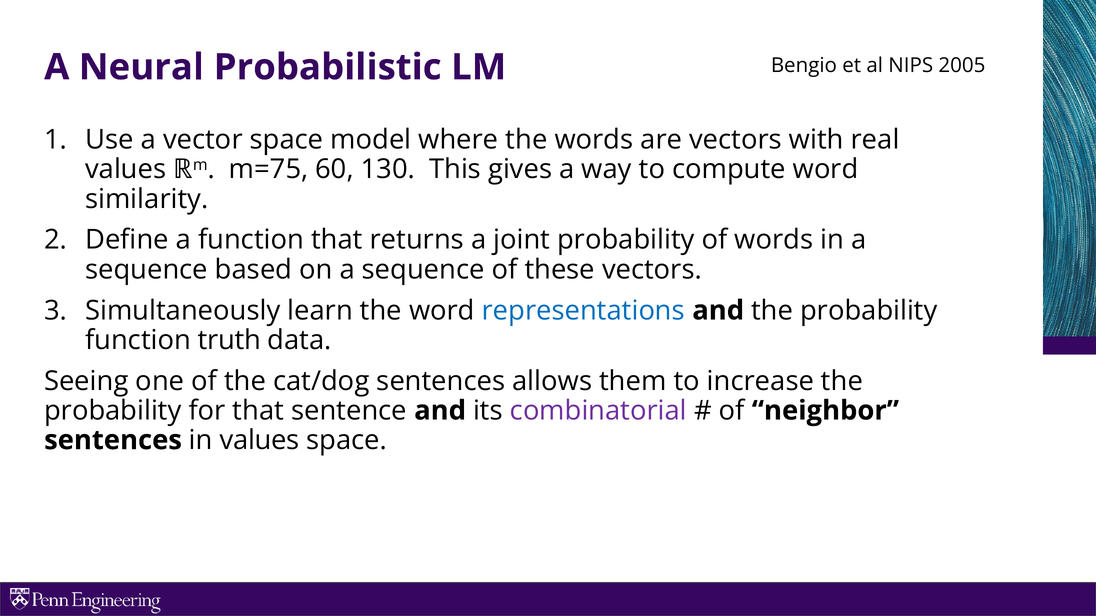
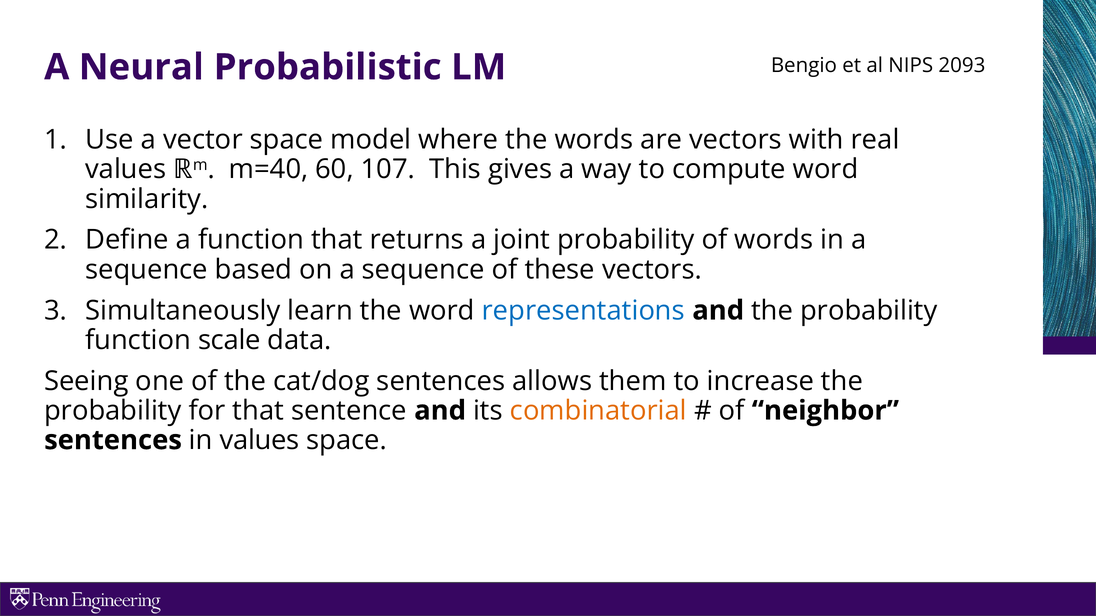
2005: 2005 -> 2093 (962, 66)
m=75: m=75 -> m=40 (269, 170)
130: 130 -> 107 (388, 170)
truth: truth -> scale (229, 340)
combinatorial colour: purple -> orange (598, 411)
